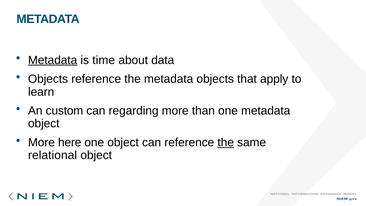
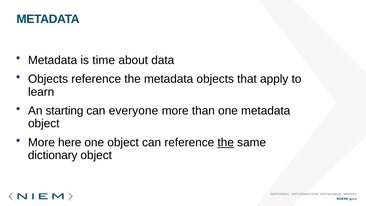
Metadata underline: present -> none (53, 60)
custom: custom -> starting (64, 111)
regarding: regarding -> everyone (134, 111)
relational: relational -> dictionary (53, 155)
